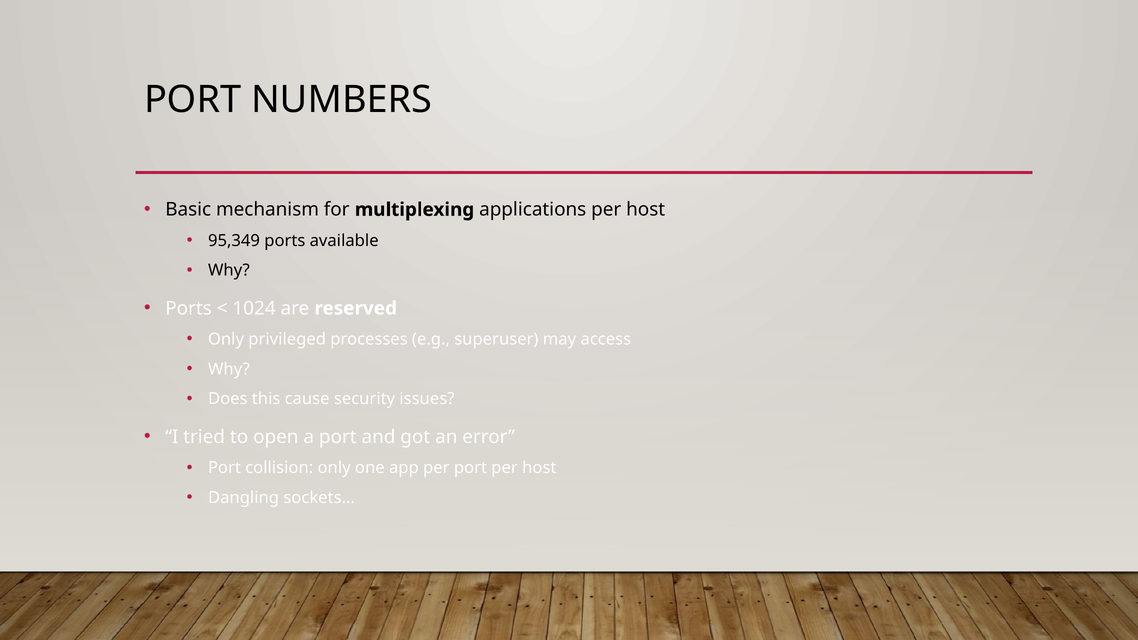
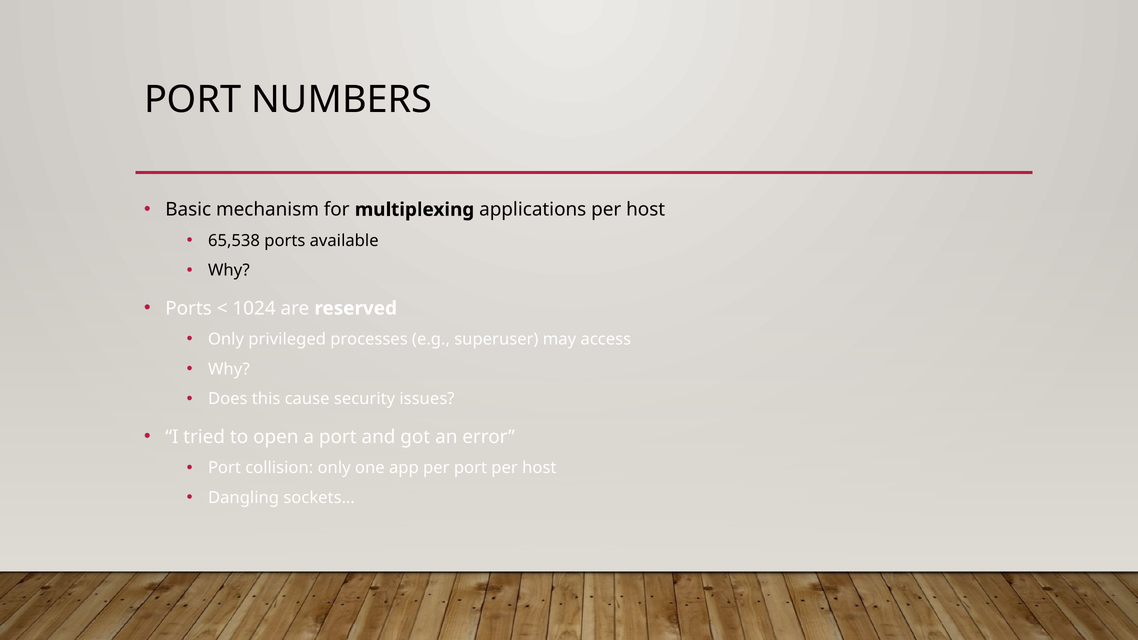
95,349: 95,349 -> 65,538 (234, 241)
